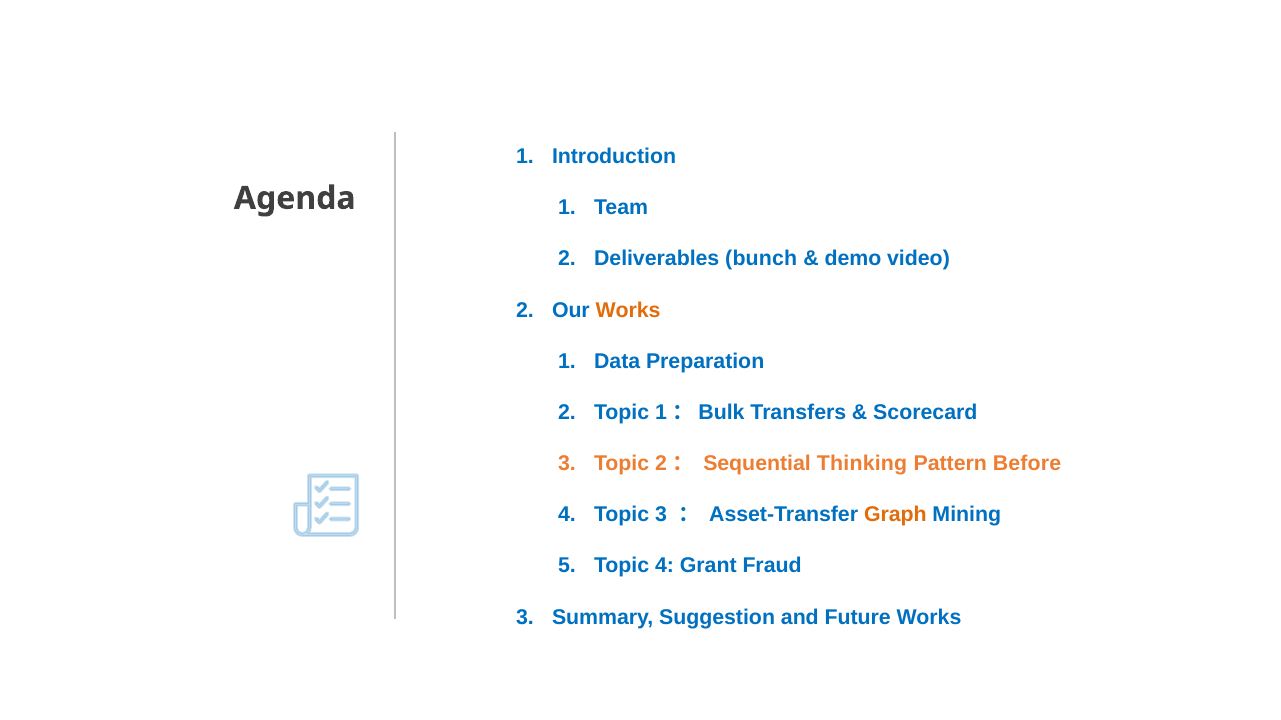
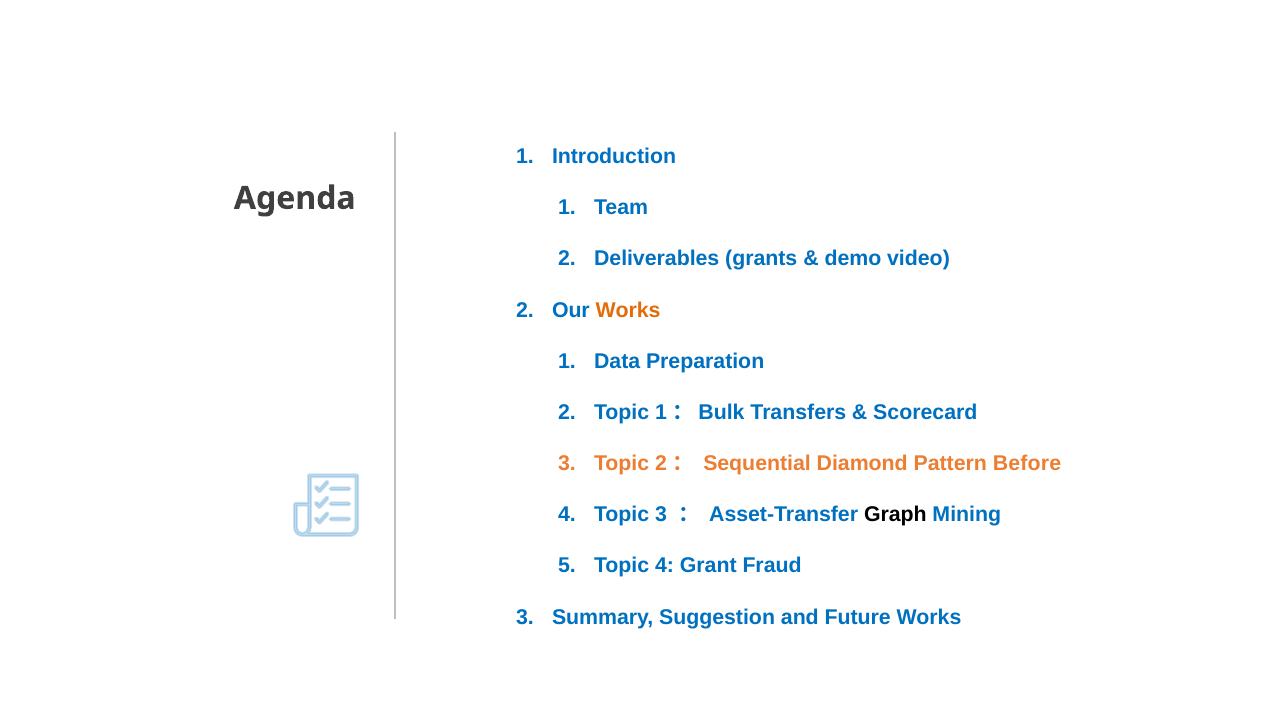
bunch: bunch -> grants (761, 259)
Thinking: Thinking -> Diamond (862, 464)
Graph colour: orange -> black (895, 515)
